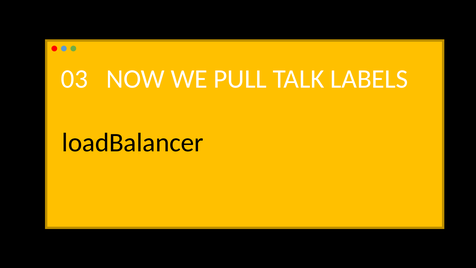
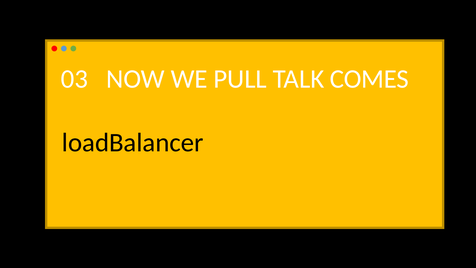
LABELS: LABELS -> COMES (369, 79)
